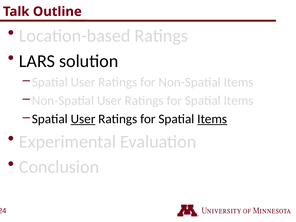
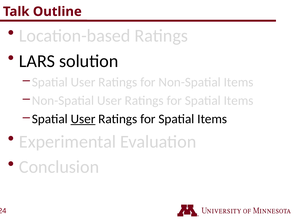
Items underline: present -> none (212, 119)
